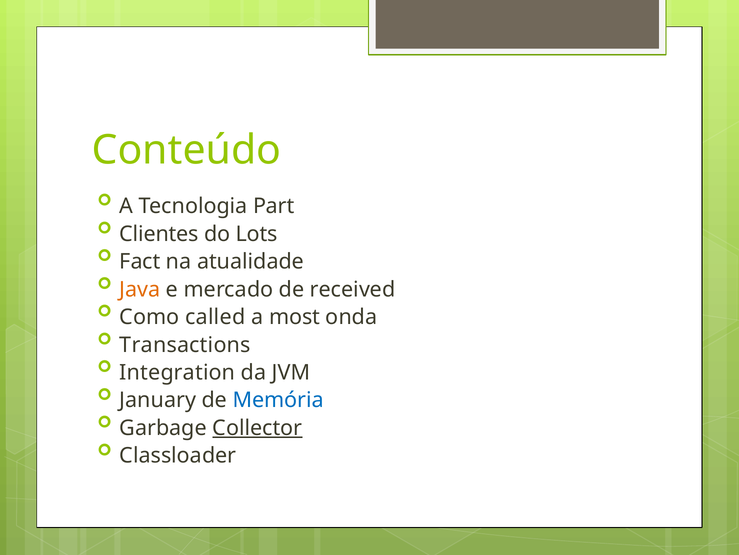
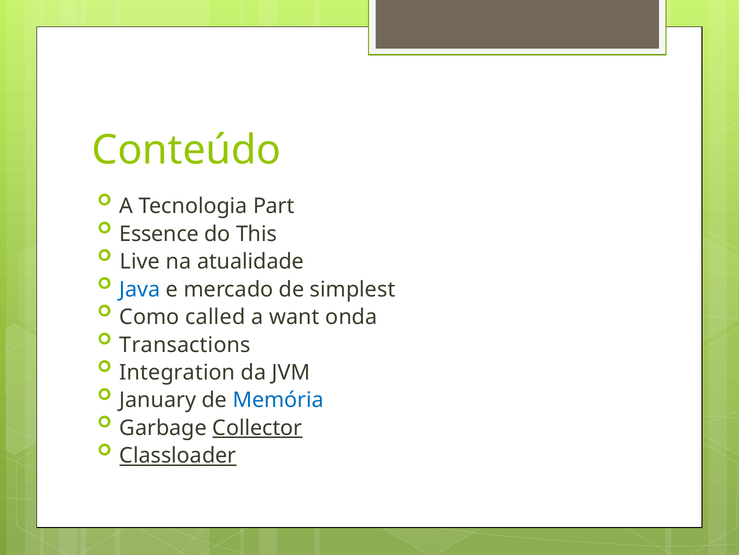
Clientes: Clientes -> Essence (159, 234)
Lots: Lots -> This (257, 234)
Fact: Fact -> Live (140, 261)
Java colour: orange -> blue (140, 289)
received: received -> simplest (353, 289)
most: most -> want (294, 317)
Classloader underline: none -> present (178, 455)
